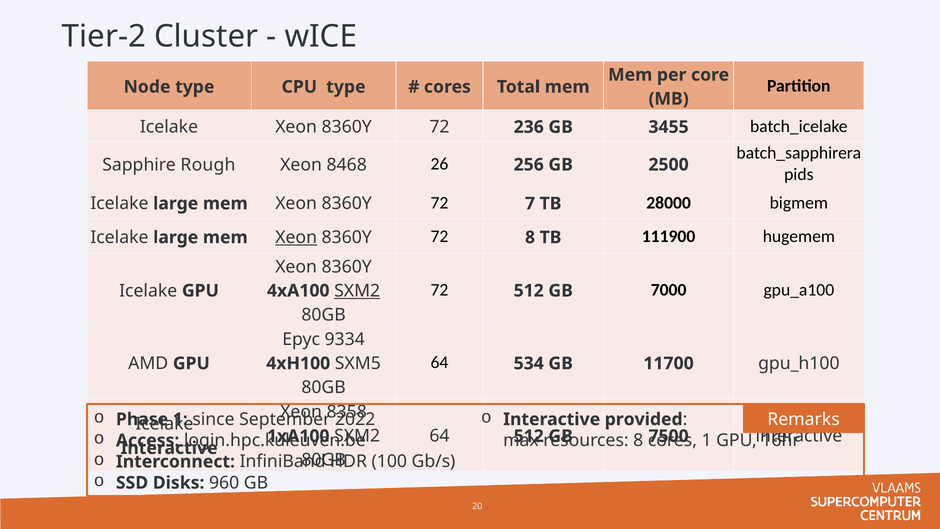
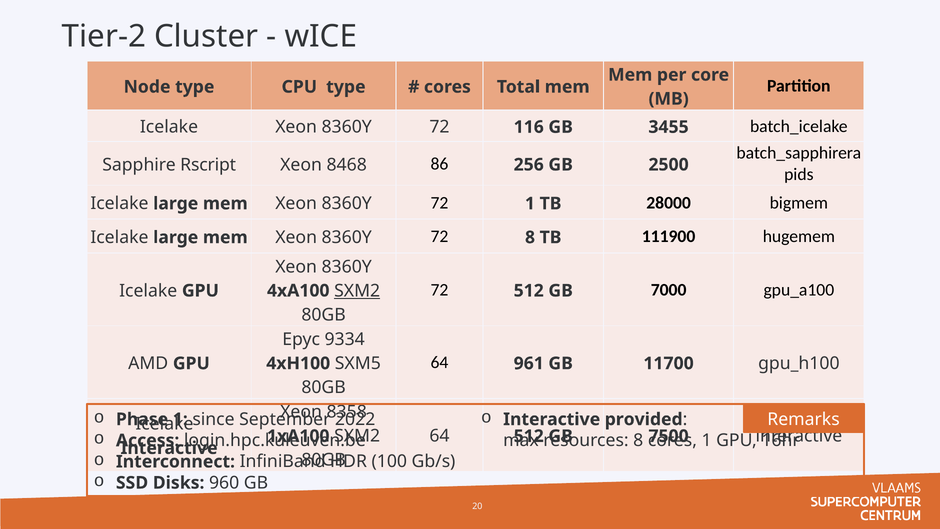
236: 236 -> 116 (529, 127)
Rough: Rough -> Rscript (208, 165)
26: 26 -> 86 (439, 164)
72 7: 7 -> 1 (530, 203)
Xeon underline: present -> none (296, 237)
534: 534 -> 961 (529, 363)
